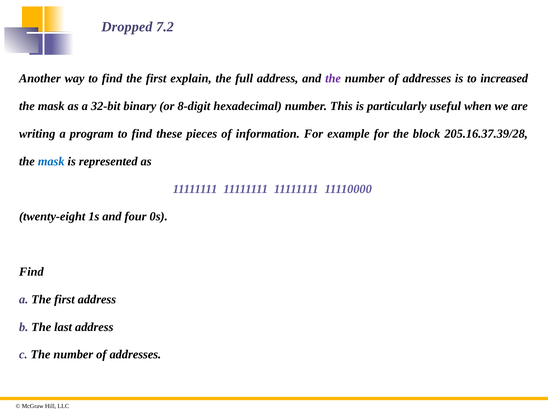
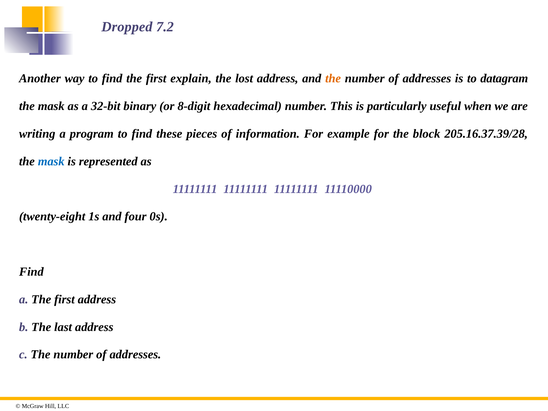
full: full -> lost (244, 79)
the colour: purple -> orange (333, 79)
increased: increased -> datagram (504, 79)
